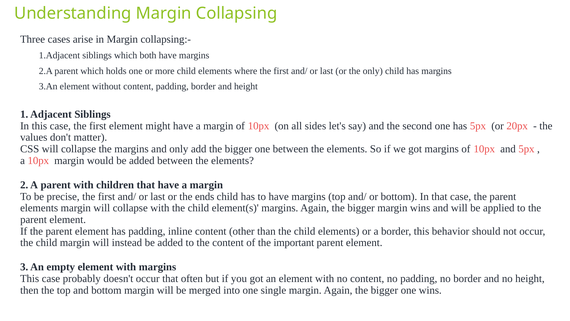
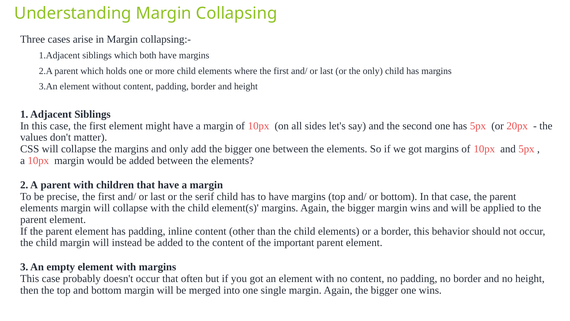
ends: ends -> serif (205, 196)
